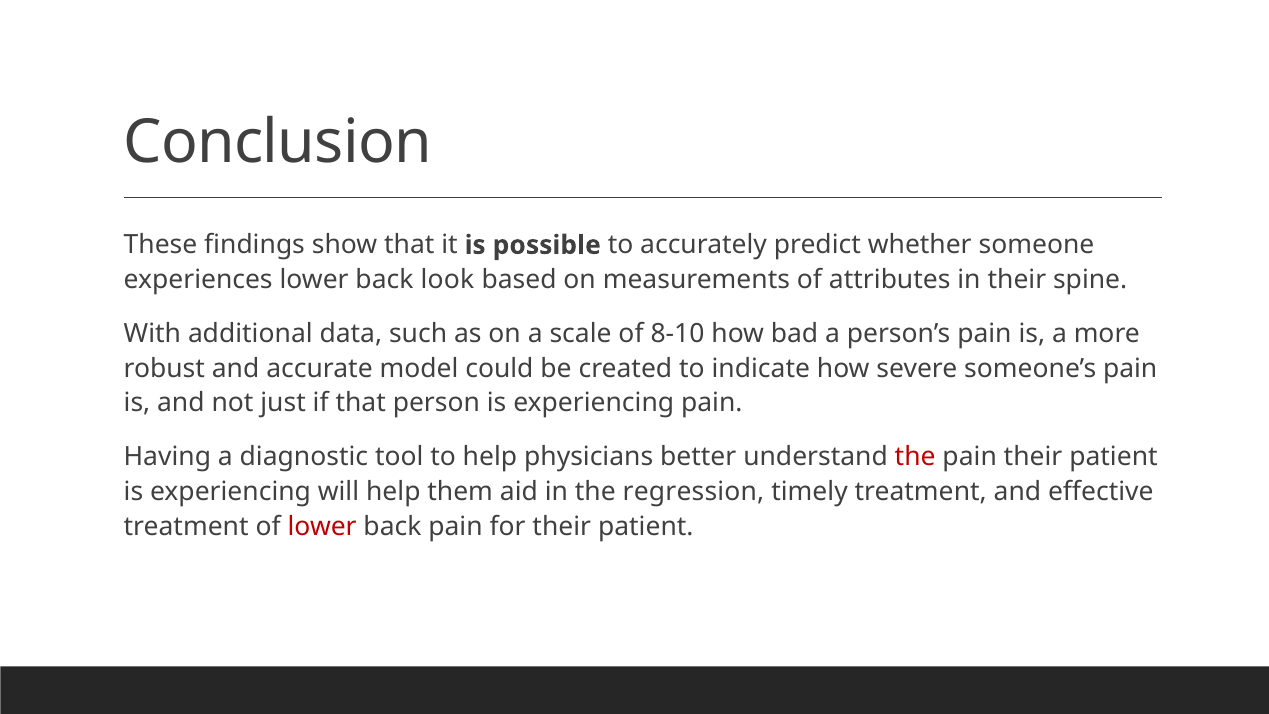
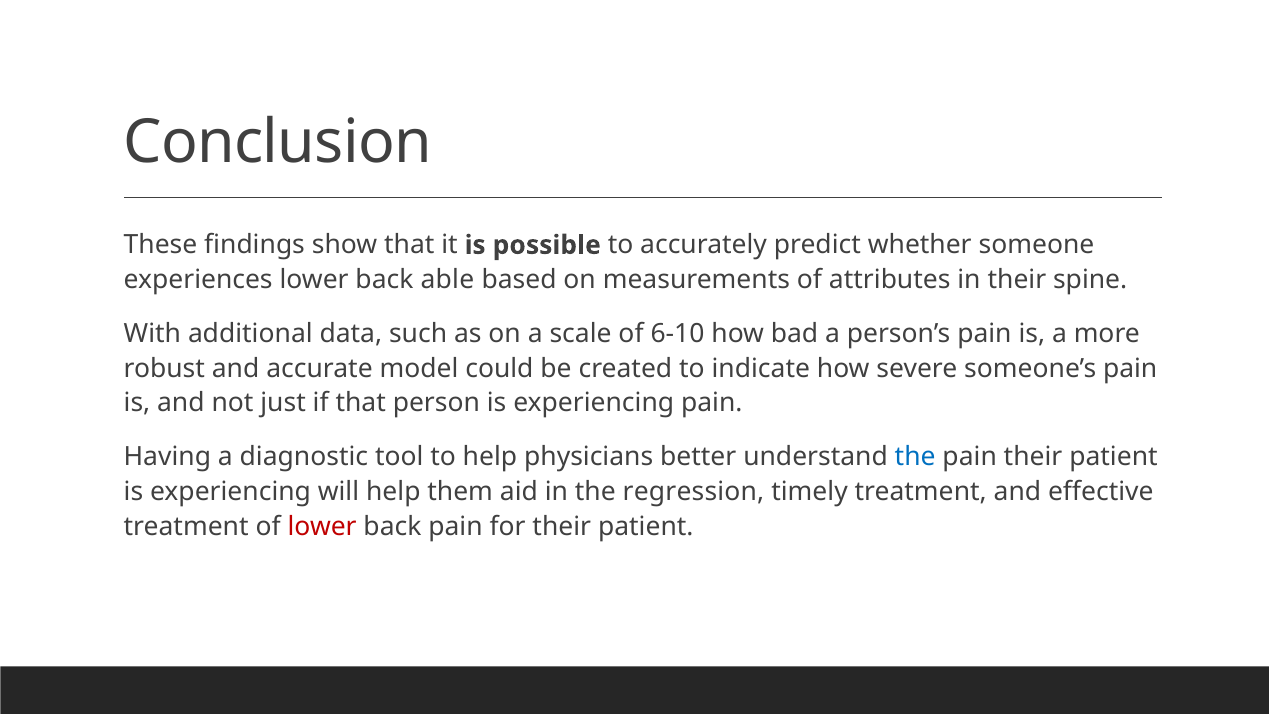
look: look -> able (447, 280)
8-10: 8-10 -> 6-10 (677, 333)
the colour: red -> blue (915, 456)
